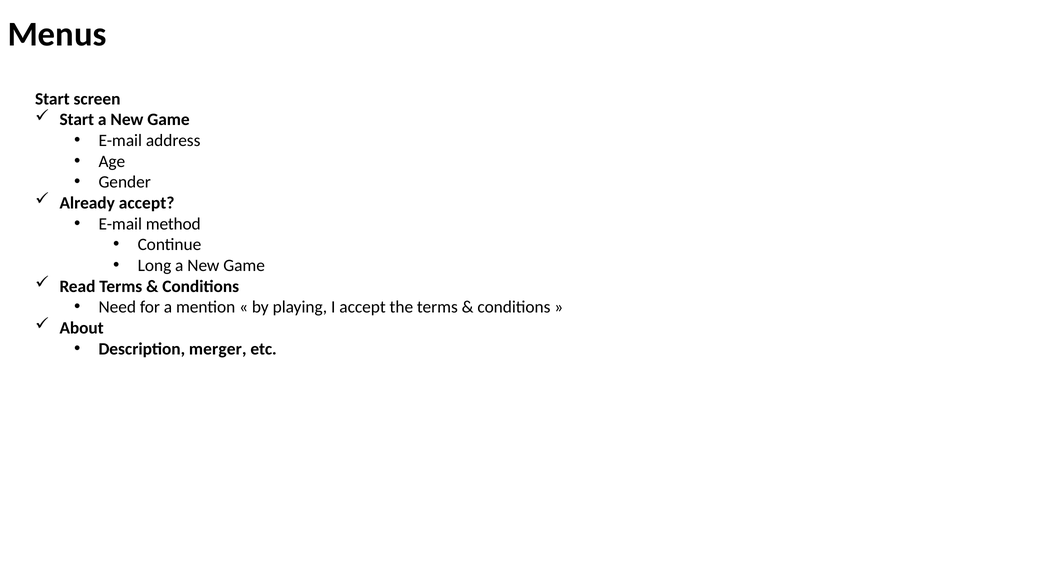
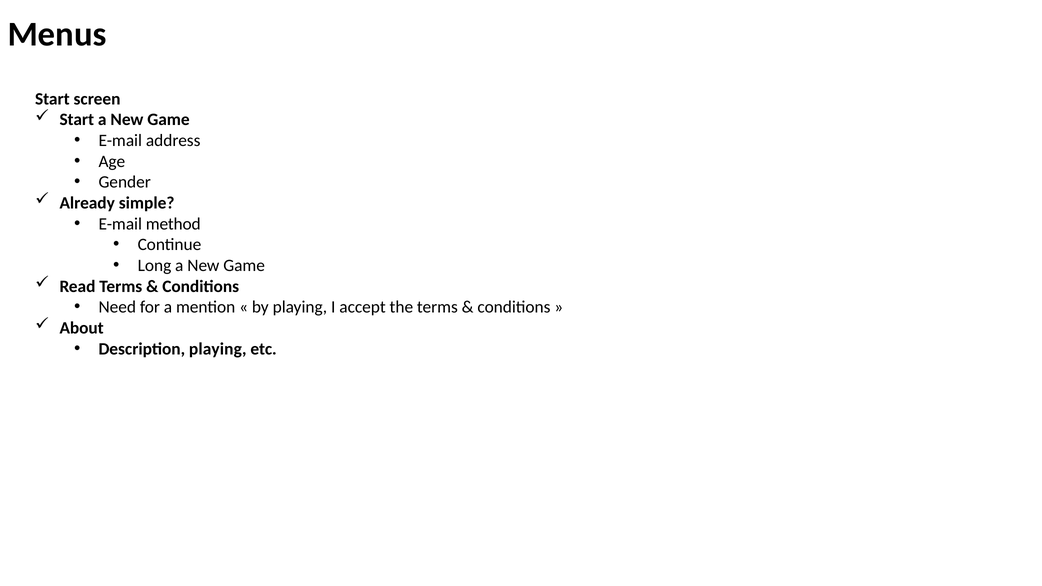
Already accept: accept -> simple (147, 203)
Description merger: merger -> playing (218, 349)
